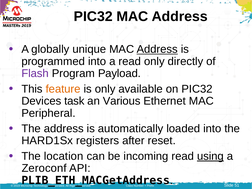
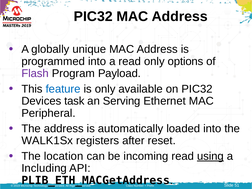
Address underline: present -> none (157, 49)
directly: directly -> options (186, 61)
feature colour: orange -> blue (63, 89)
Various: Various -> Serving (122, 101)
HARD1Sx: HARD1Sx -> WALK1Sx (47, 141)
Zeroconf: Zeroconf -> Including (44, 168)
